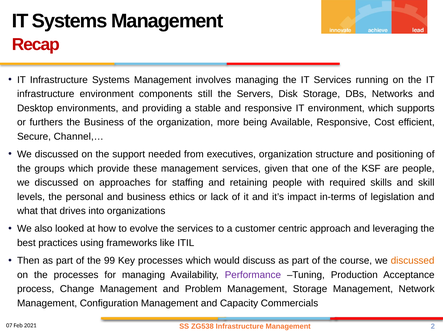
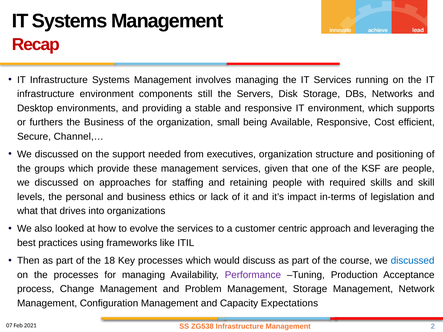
more: more -> small (228, 122)
99: 99 -> 18 (110, 261)
discussed colour: orange -> blue (413, 261)
Commercials: Commercials -> Expectations (289, 303)
